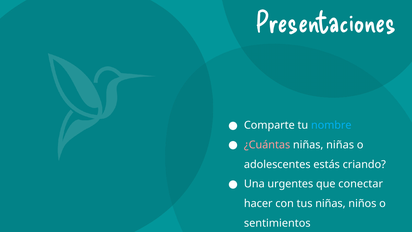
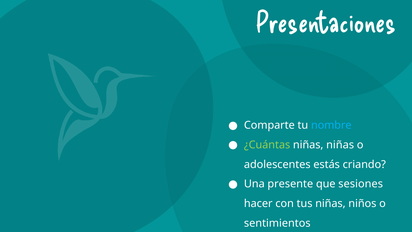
¿Cuántas colour: pink -> light green (267, 145)
urgentes: urgentes -> presente (290, 184)
conectar: conectar -> sesiones (361, 184)
